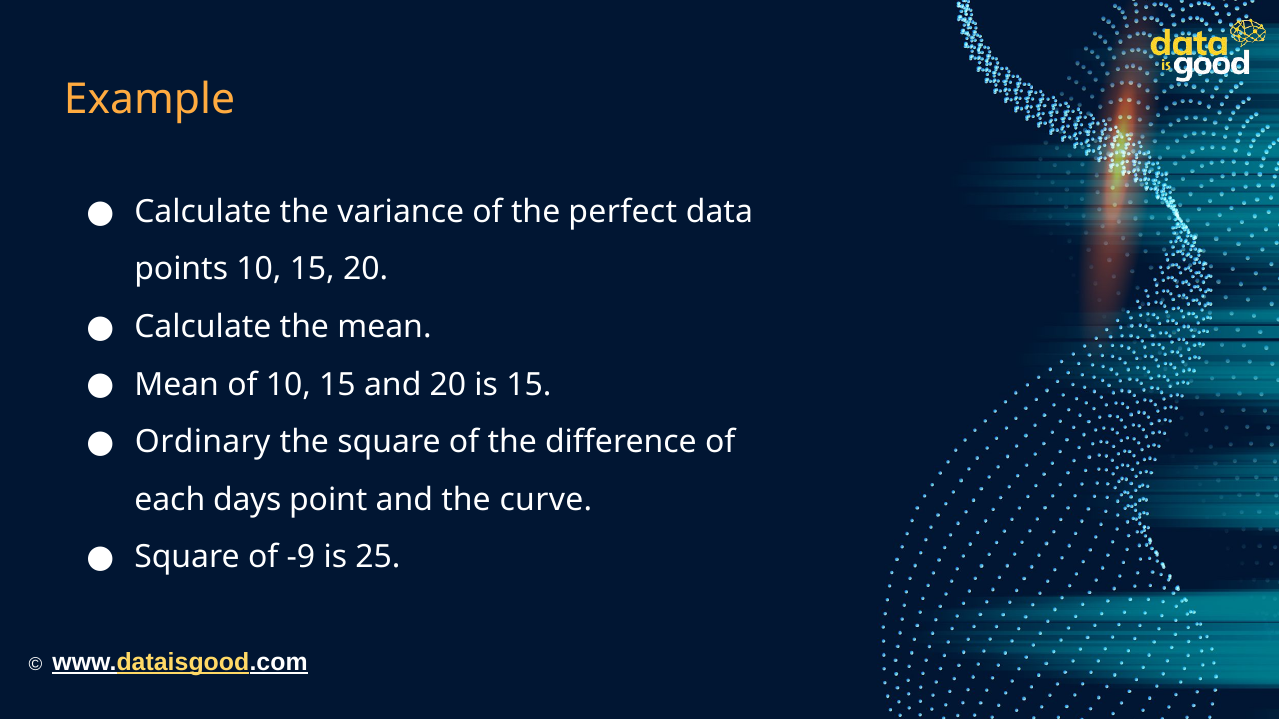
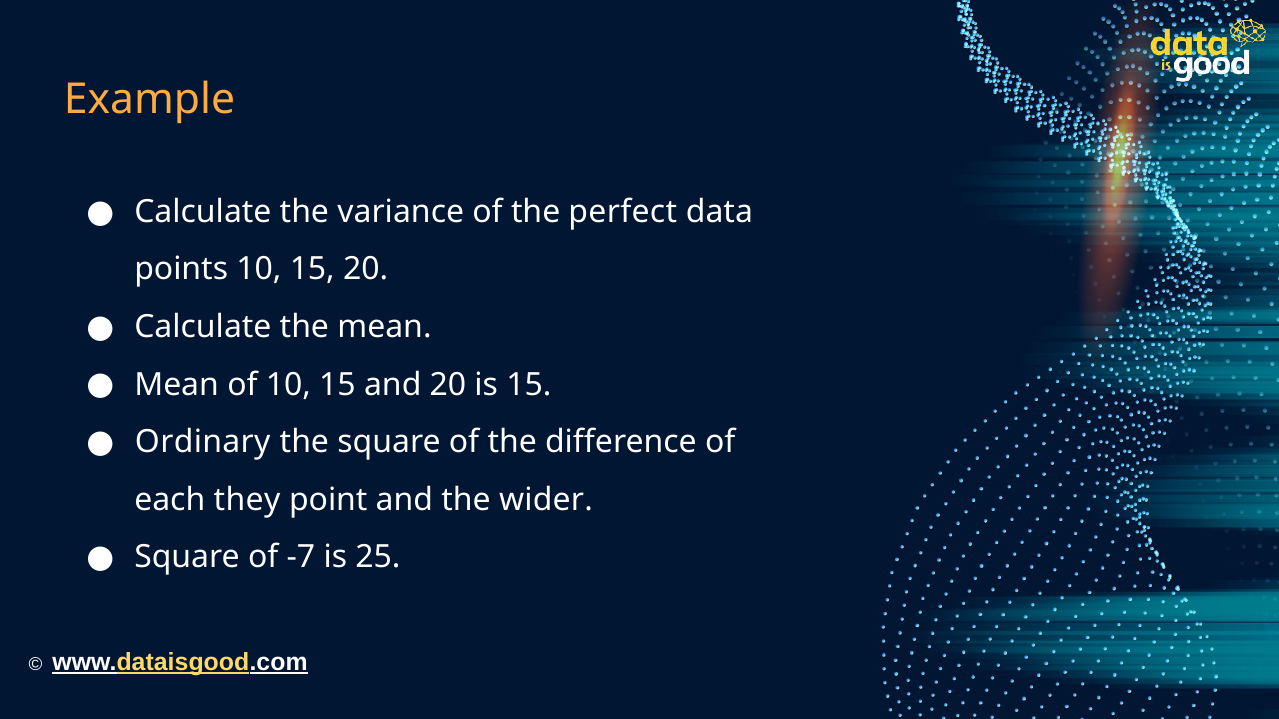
days: days -> they (247, 500)
curve: curve -> wider (546, 500)
-9: -9 -> -7 (301, 557)
